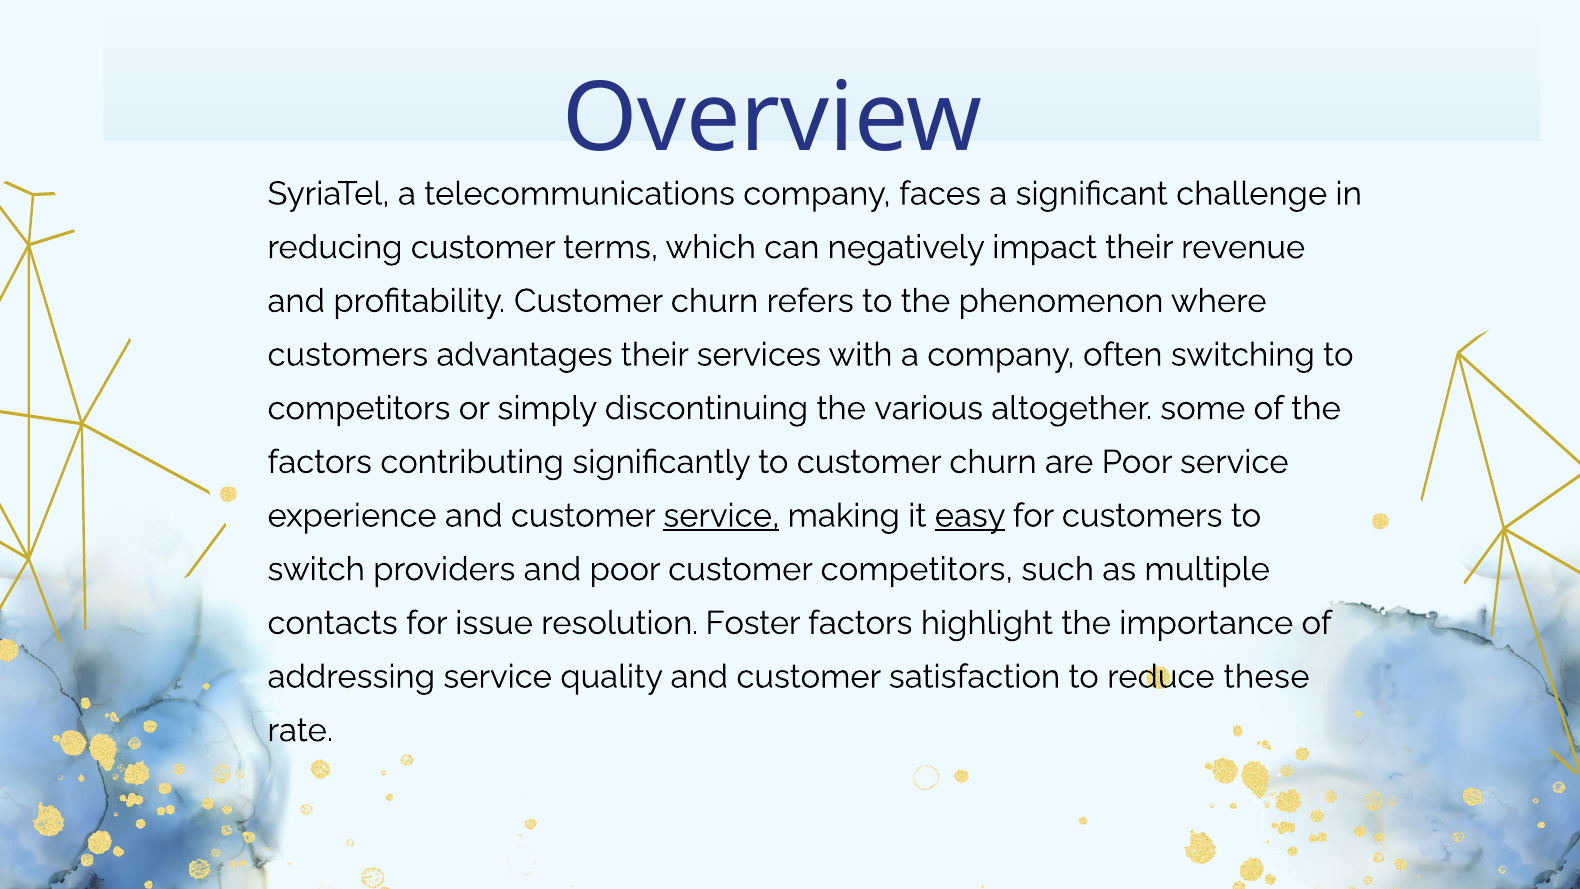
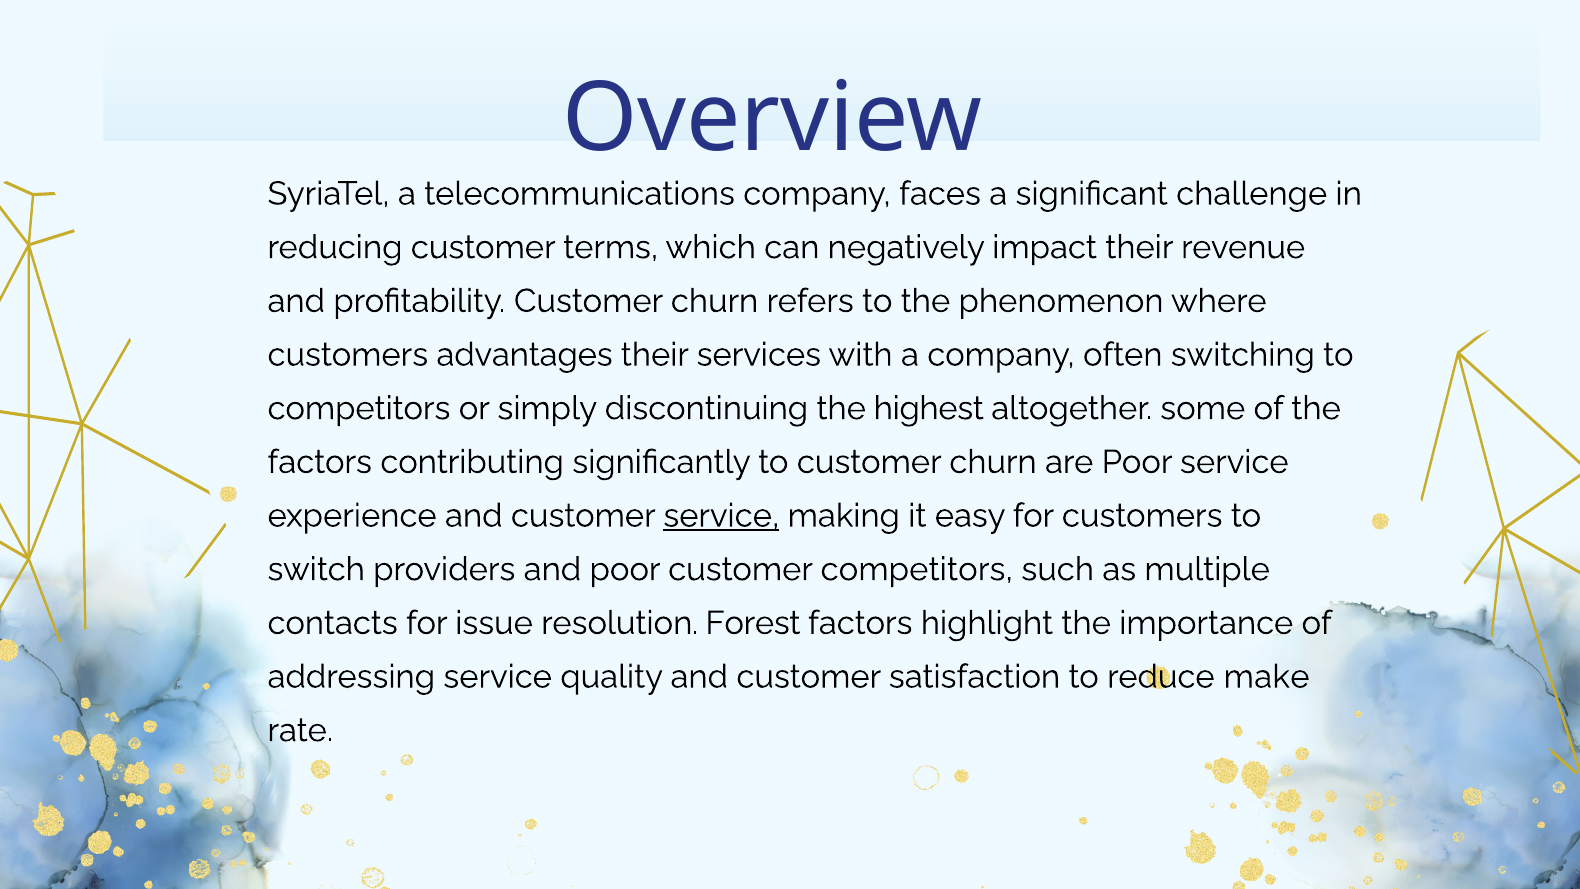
various: various -> highest (929, 408)
easy underline: present -> none (970, 516)
Foster: Foster -> Forest (753, 623)
these: these -> make (1267, 677)
